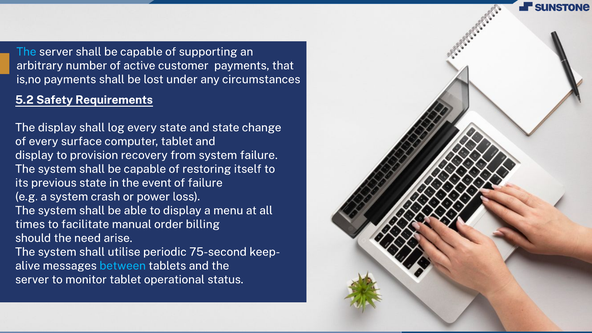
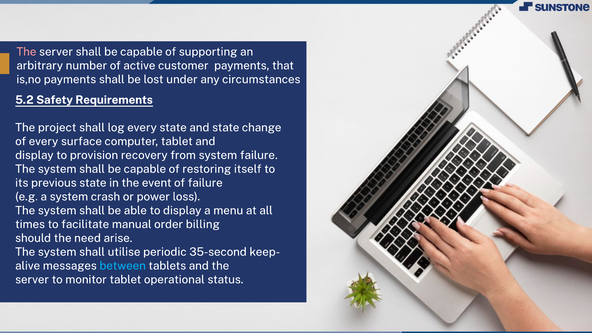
The colour: light blue -> pink (26, 52)
The display: display -> project (57, 128)
75-second: 75-second -> 35-second (218, 252)
